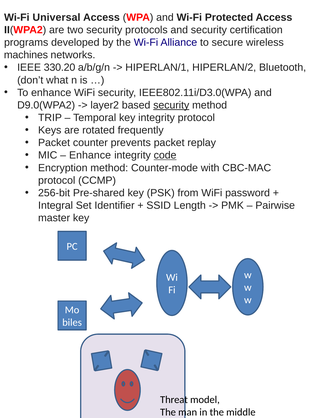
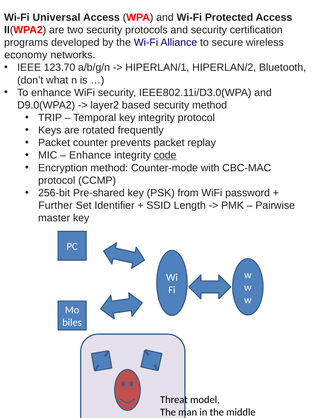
machines: machines -> economy (26, 55)
330.20: 330.20 -> 123.70 (60, 68)
security underline: present -> none (171, 105)
Integral: Integral -> Further (55, 206)
